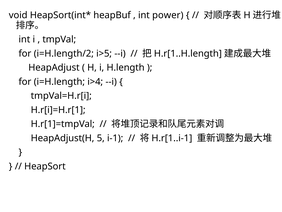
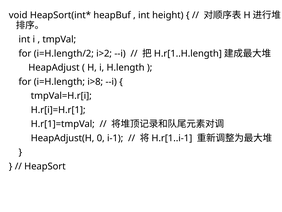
power: power -> height (168, 15)
i>5: i>5 -> i>2 (104, 53)
i>4: i>4 -> i>8 (95, 82)
5: 5 -> 0 (101, 138)
